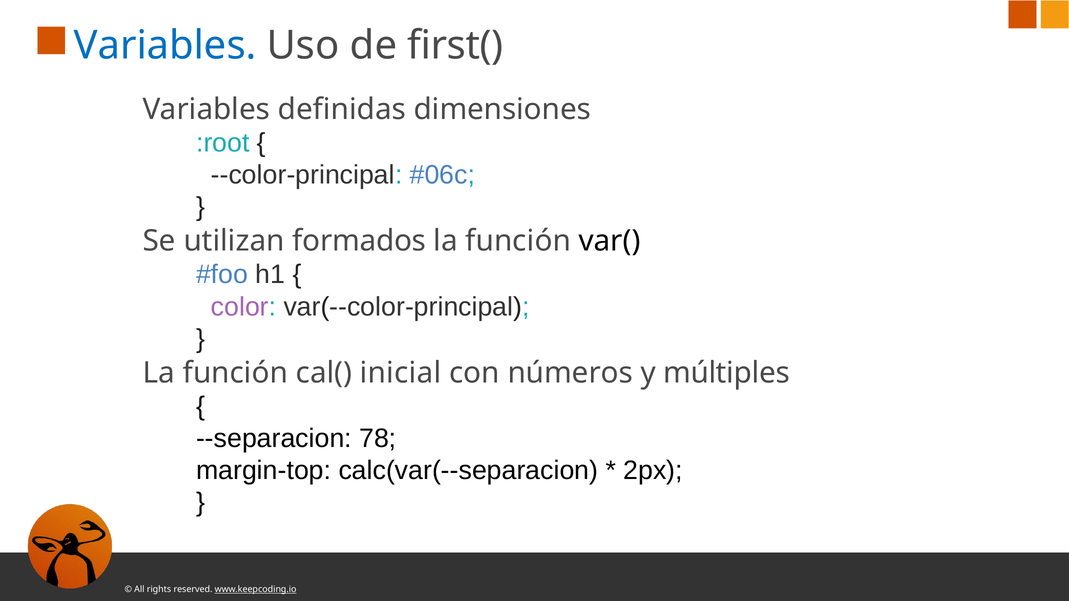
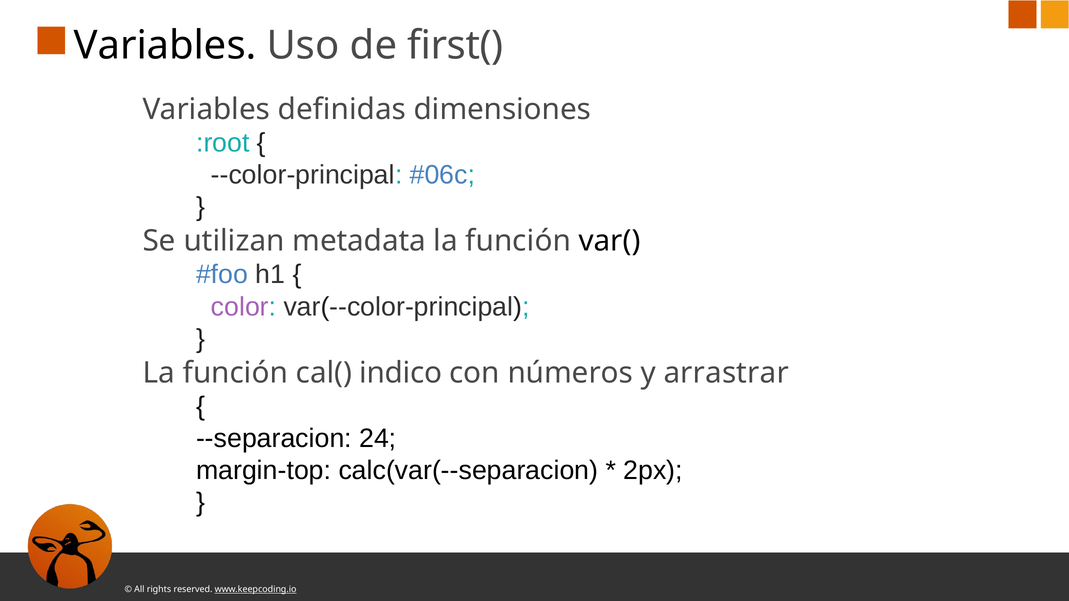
Variables colour: blue -> black (165, 45)
formados: formados -> metadata (359, 241)
inicial: inicial -> indico (401, 373)
múltiples: múltiples -> arrastrar (726, 373)
78: 78 -> 24 (378, 439)
